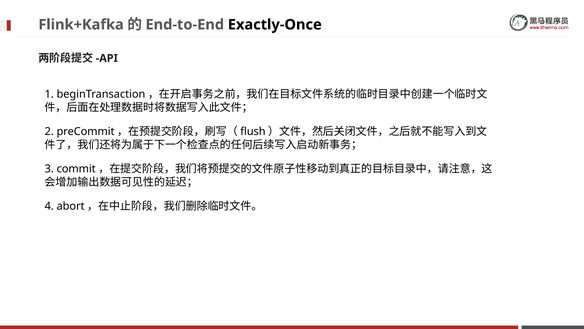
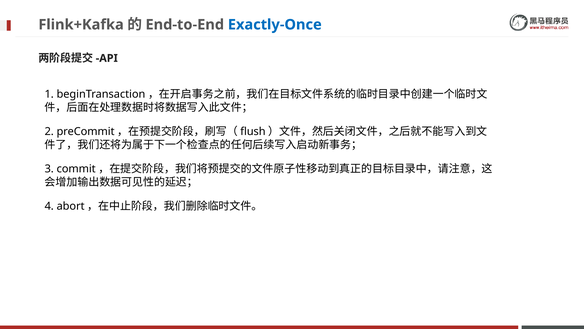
Exactly-Once colour: black -> blue (275, 25)
